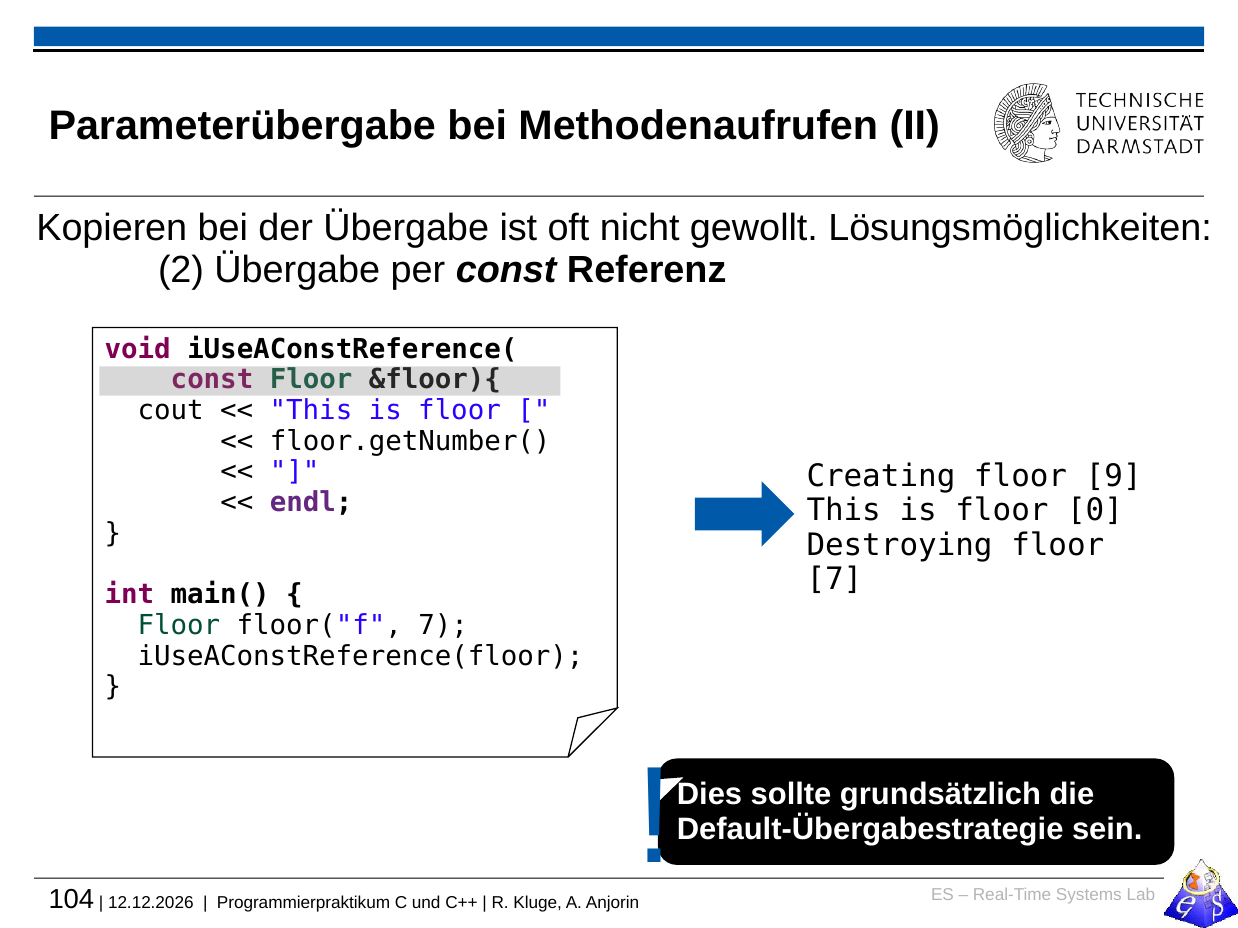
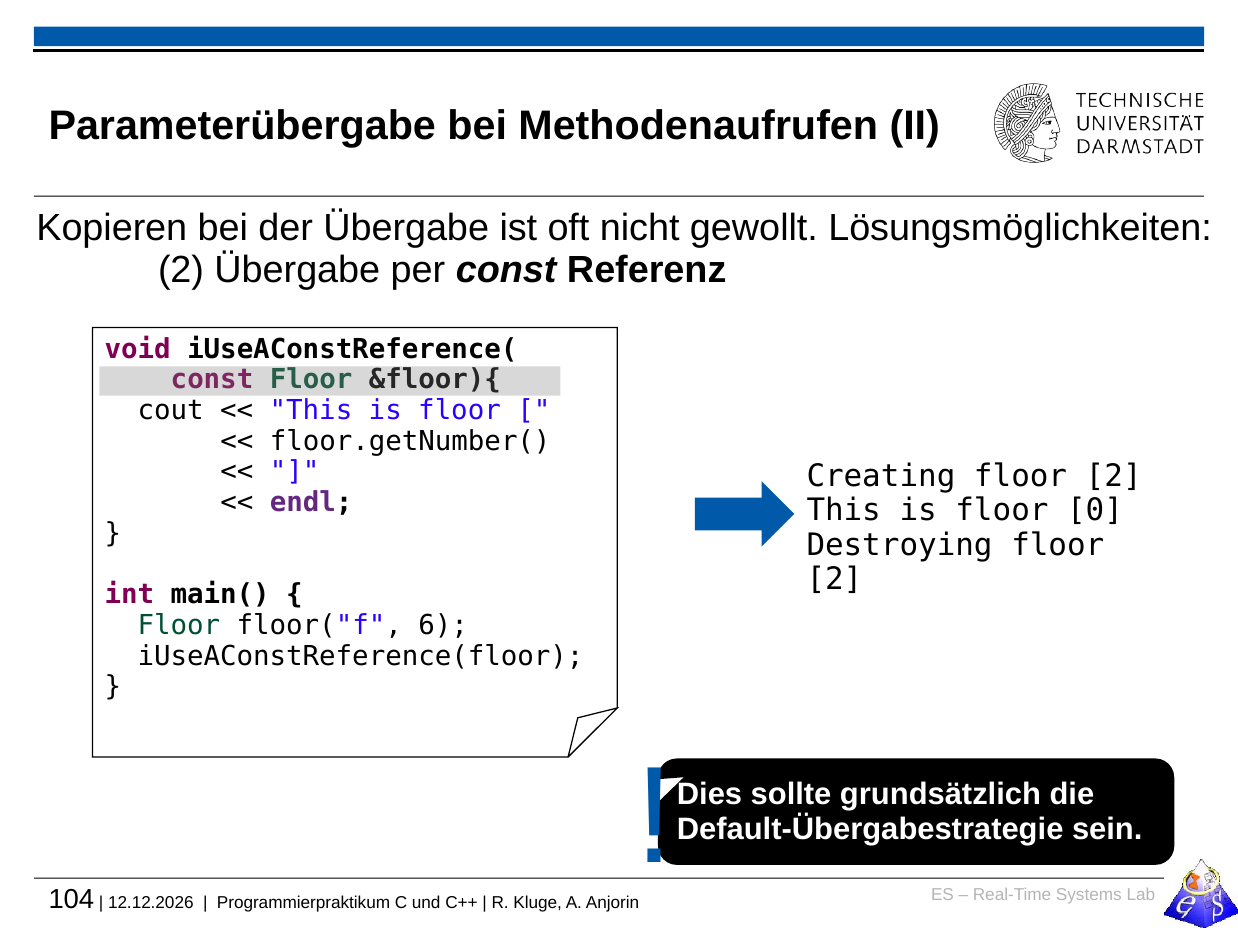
Creating floor 9: 9 -> 2 (1114, 476)
7: 7 -> 2 (834, 580)
floor("f 7: 7 -> 6 (443, 626)
